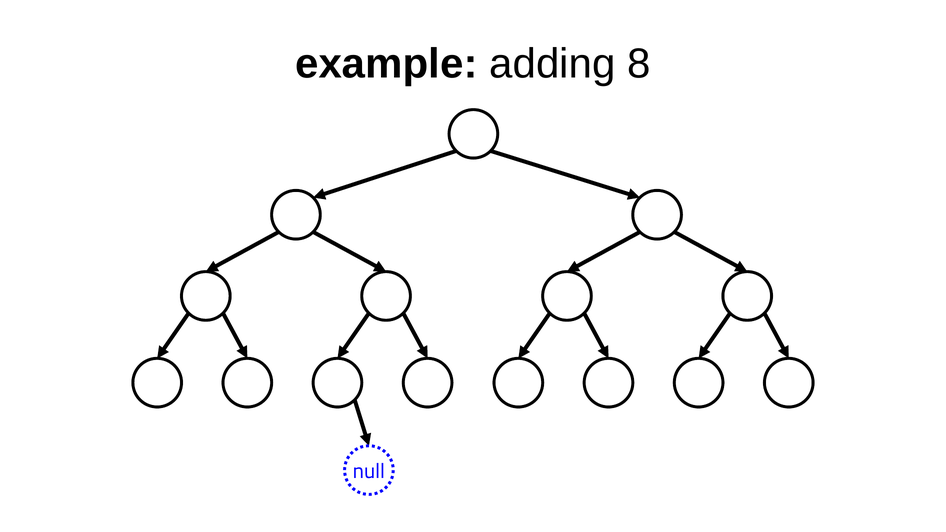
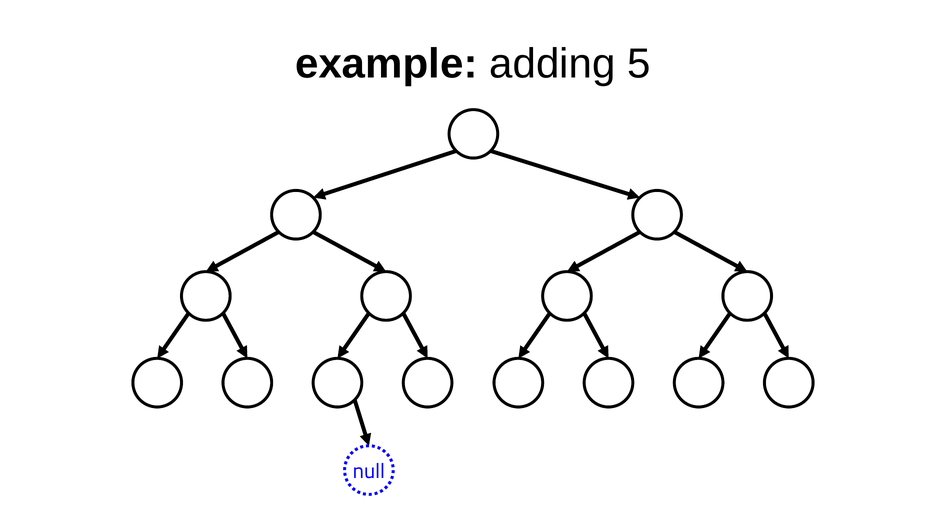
adding 8: 8 -> 5 (639, 64)
